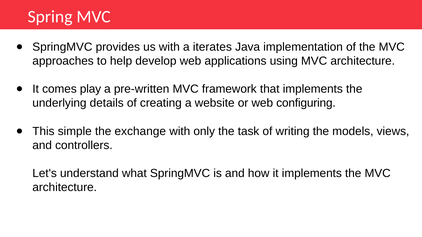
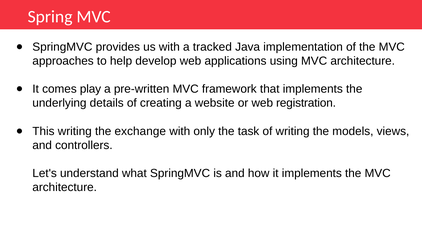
iterates: iterates -> tracked (212, 47)
configuring: configuring -> registration (306, 103)
This simple: simple -> writing (75, 131)
